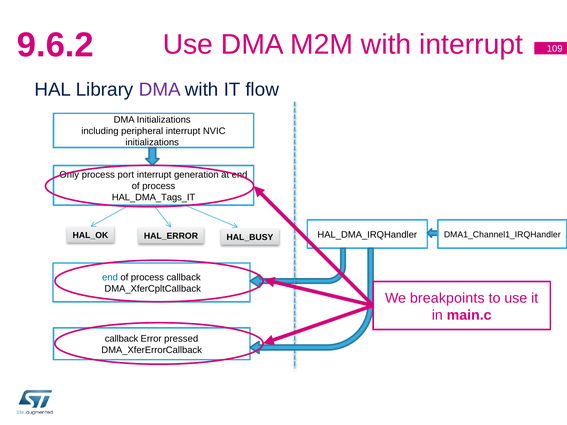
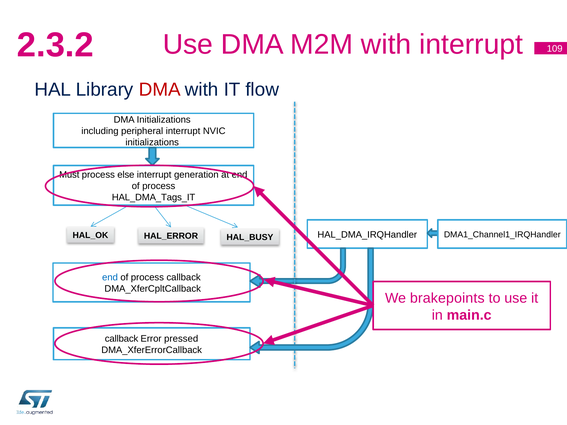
9.6.2: 9.6.2 -> 2.3.2 (55, 45)
DMA colour: purple -> red (160, 90)
Only: Only -> Must (69, 175)
port: port -> else (126, 175)
breakpoints: breakpoints -> brakepoints (447, 298)
